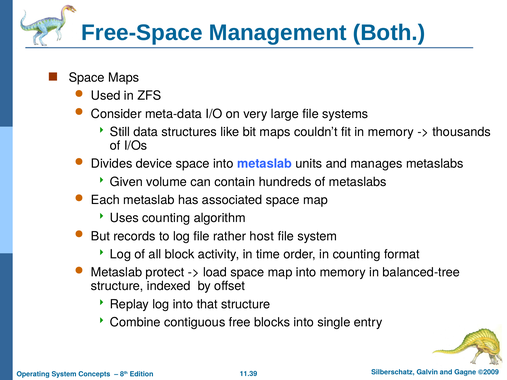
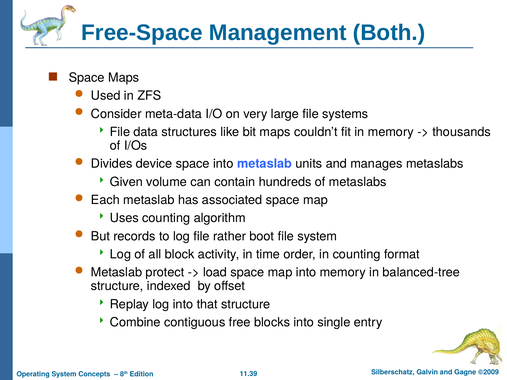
Still: Still -> File (120, 132)
host: host -> boot (262, 236)
